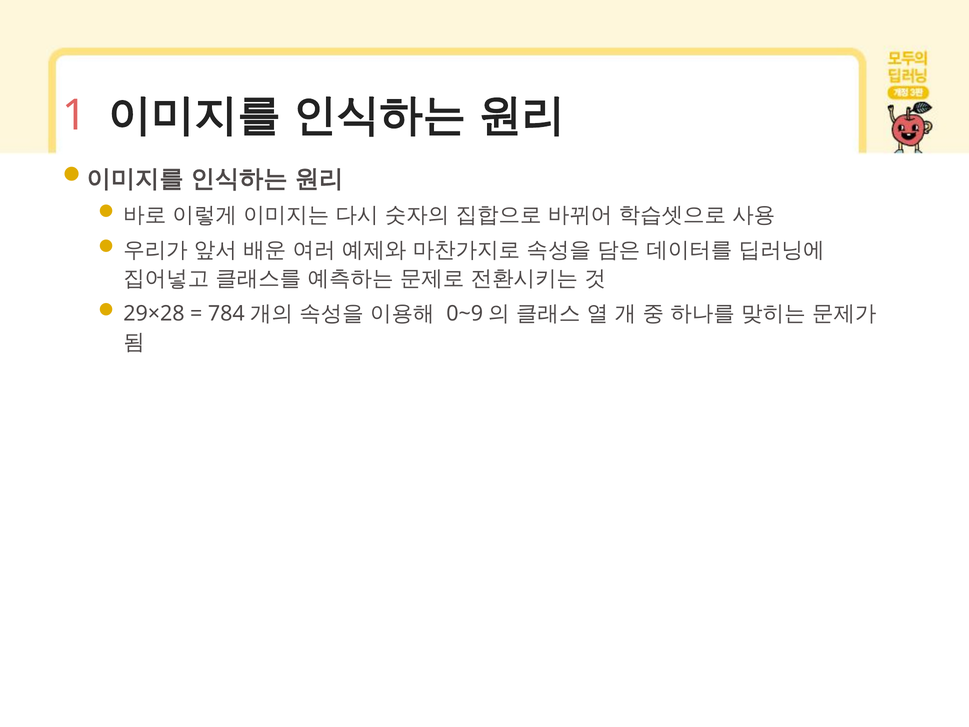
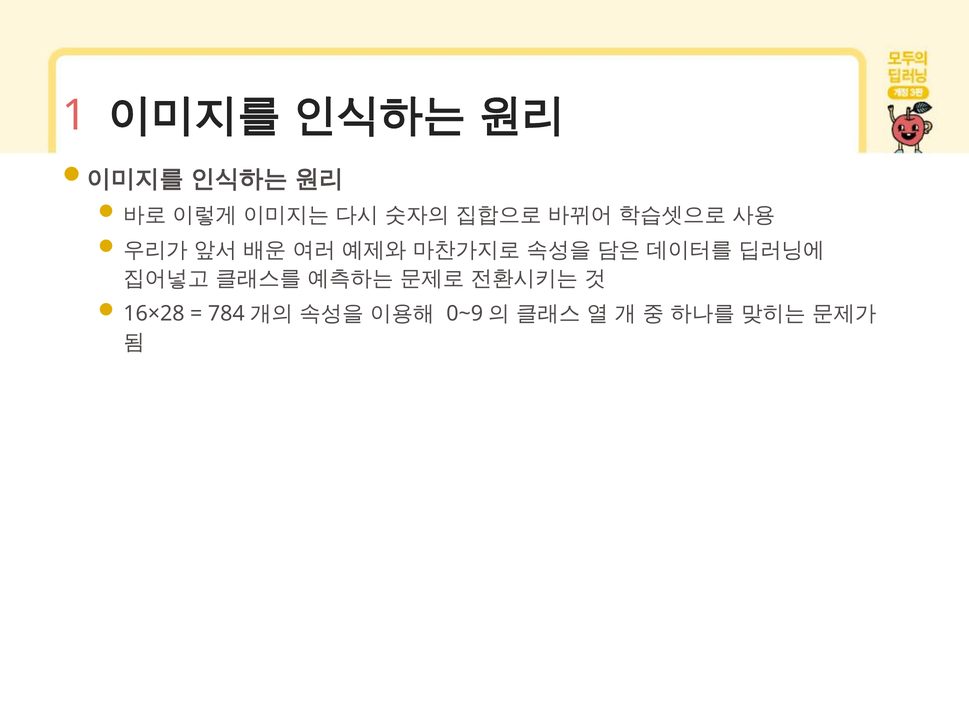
29×28: 29×28 -> 16×28 (154, 314)
